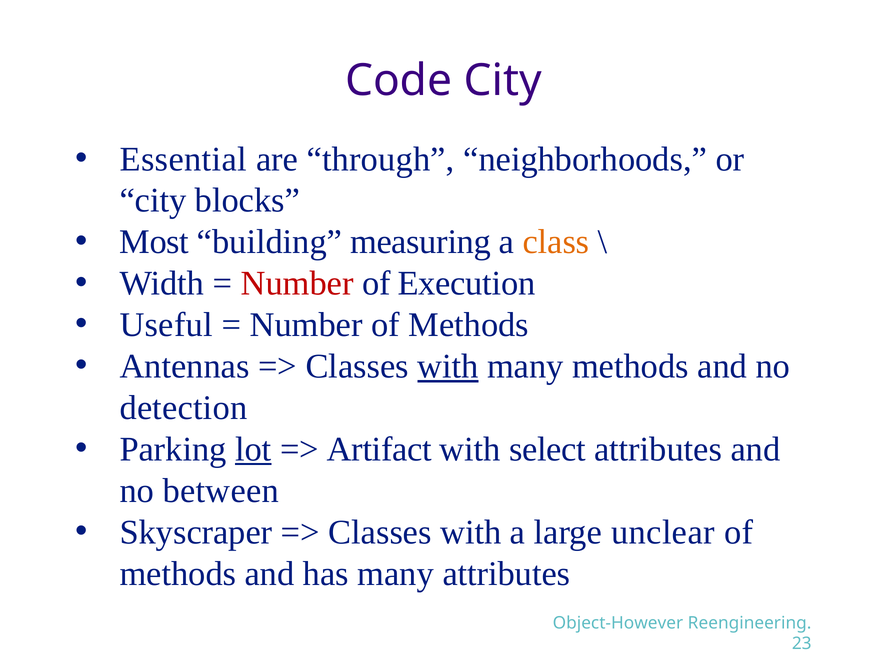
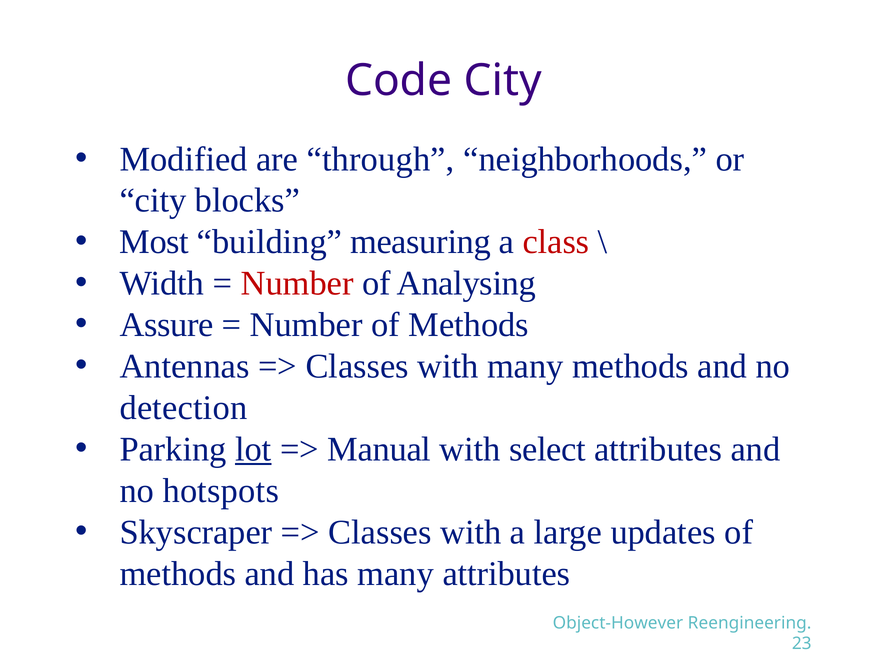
Essential: Essential -> Modified (184, 159)
class colour: orange -> red (556, 242)
Execution: Execution -> Analysing (466, 283)
Useful: Useful -> Assure (167, 325)
with underline: present -> none (448, 366)
Artifact: Artifact -> Manual (379, 449)
between: between -> hotspots (221, 490)
unclear: unclear -> updates (663, 532)
